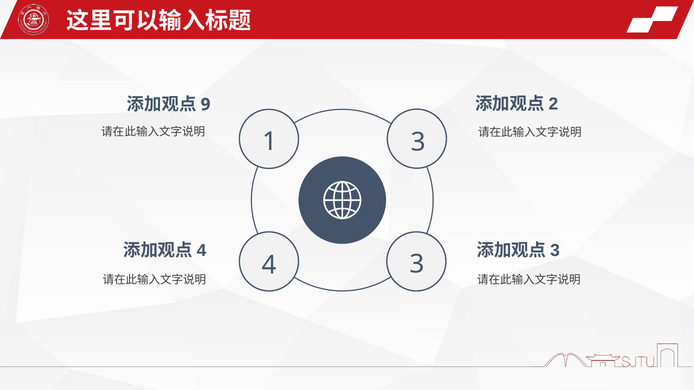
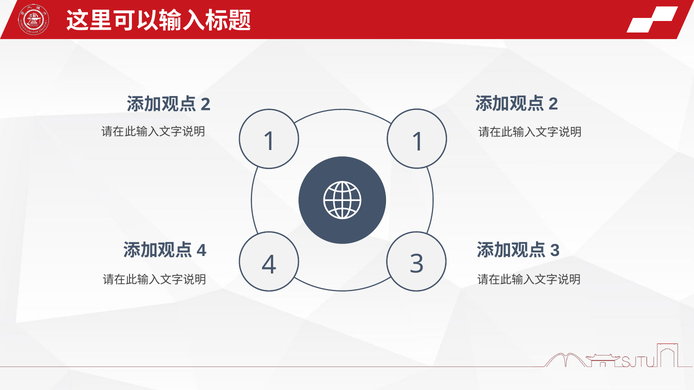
9: 9 -> 2 (206, 105)
1 3: 3 -> 1 (418, 142)
